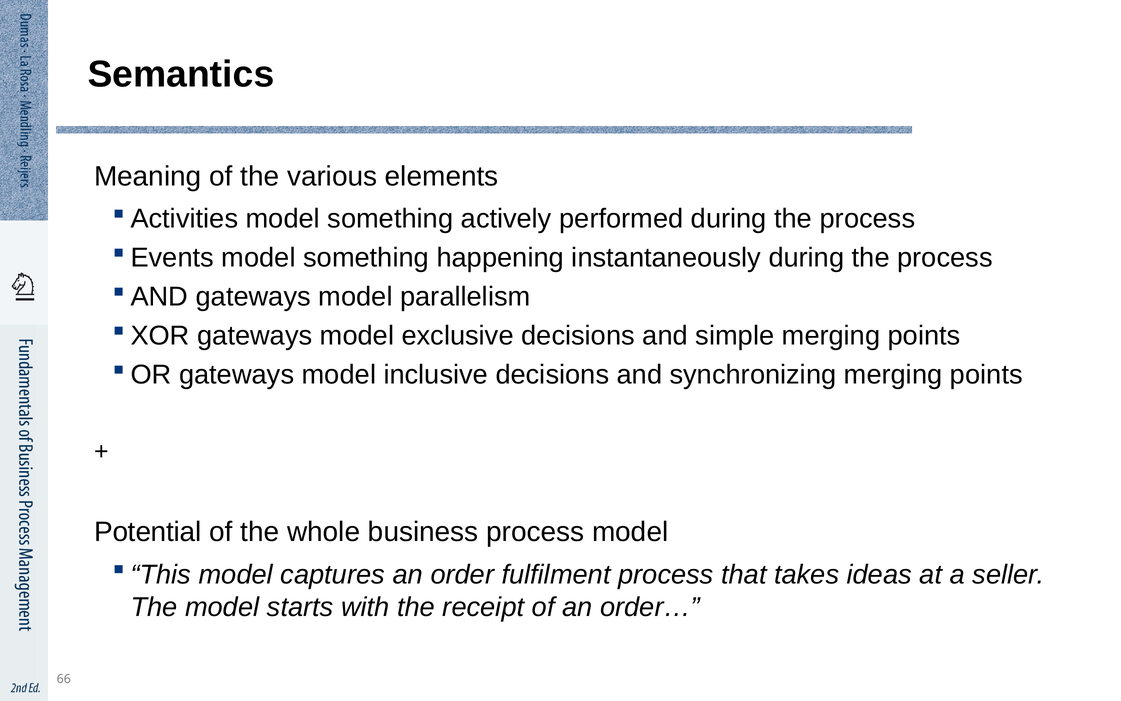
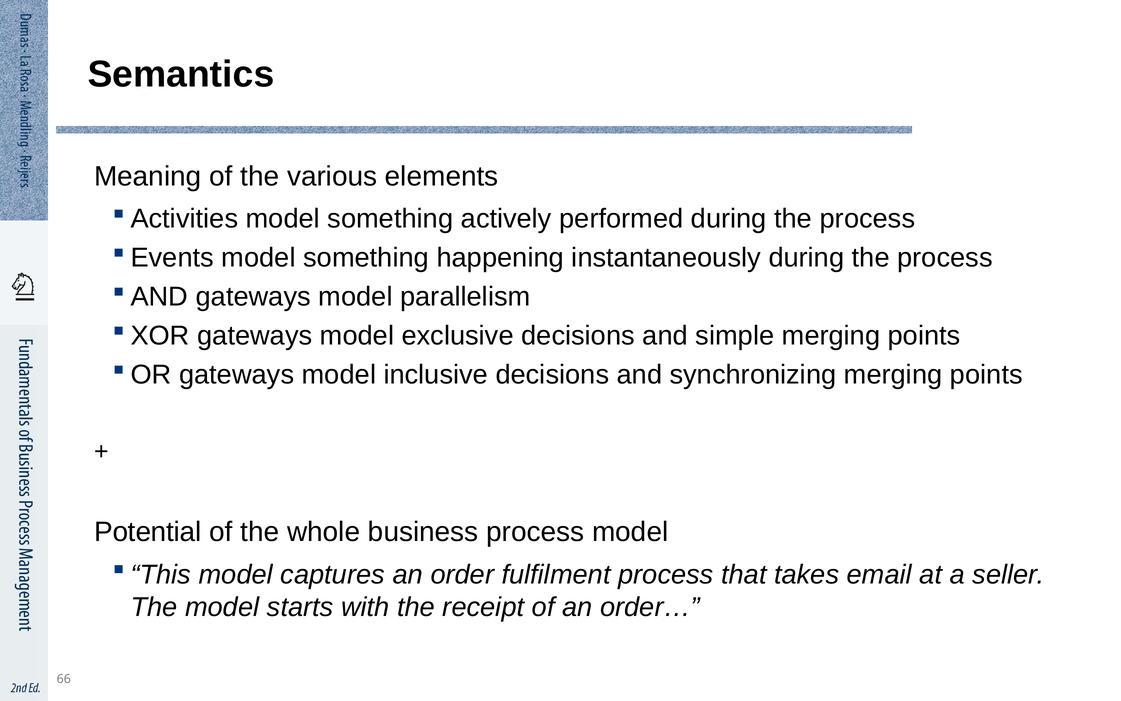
ideas: ideas -> email (879, 574)
